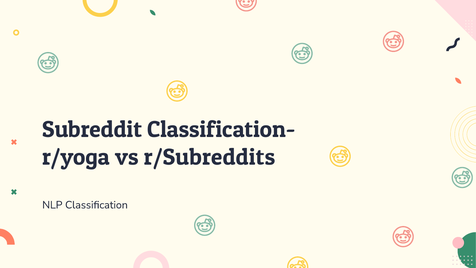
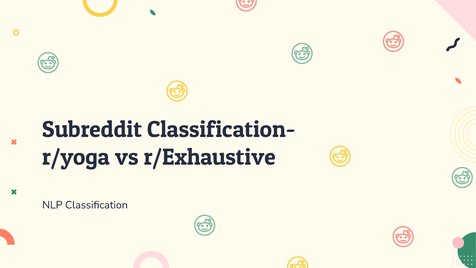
r/Subreddits: r/Subreddits -> r/Exhaustive (210, 157)
